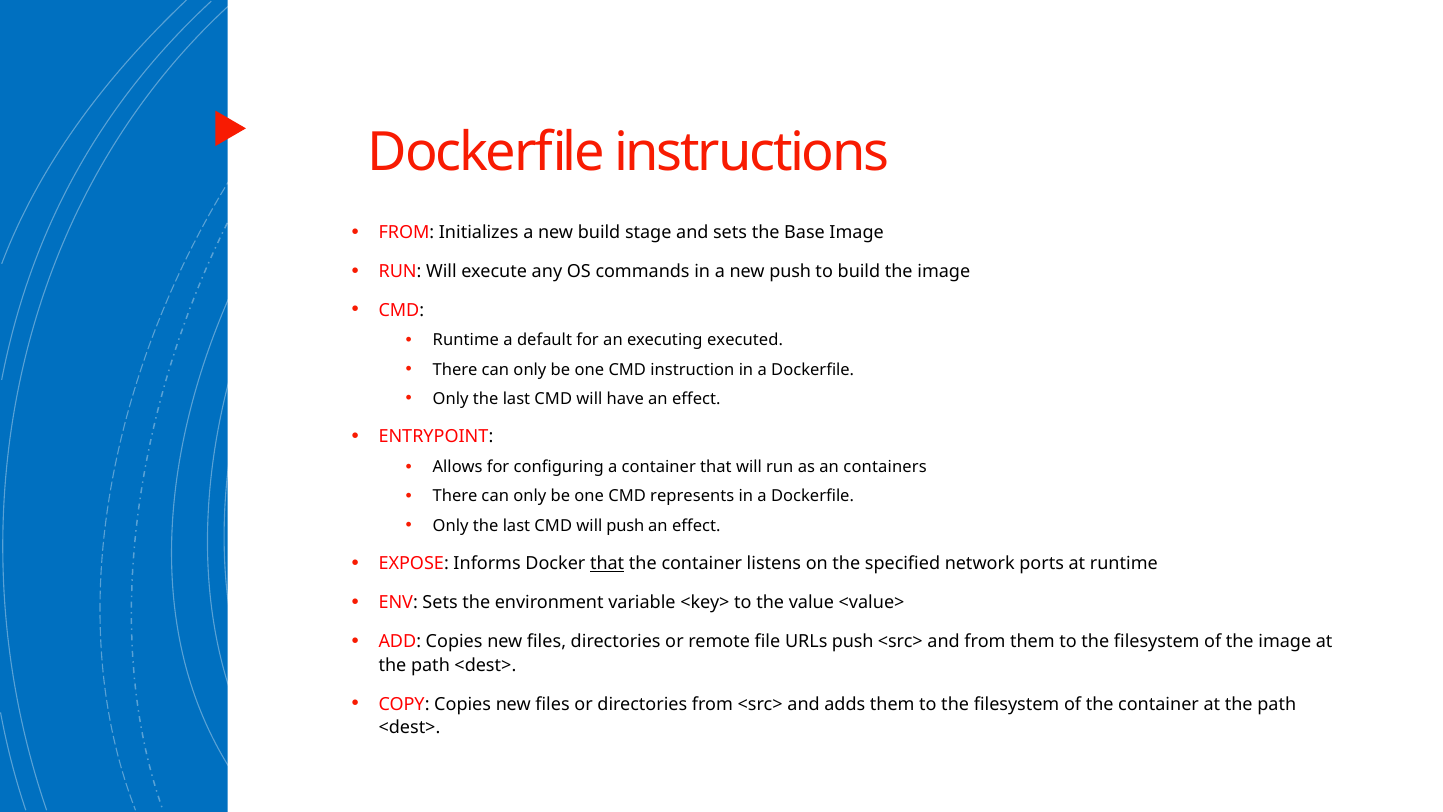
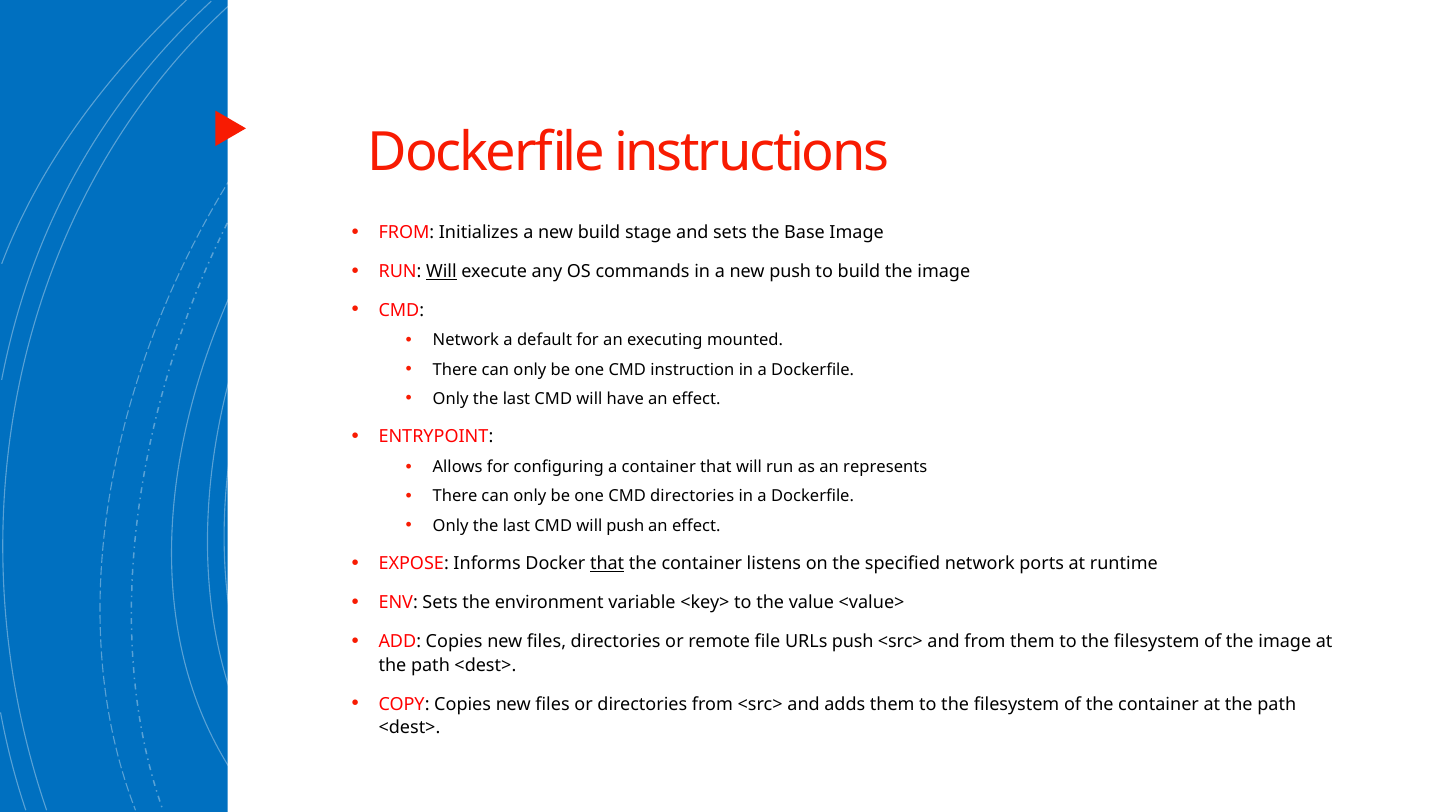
Will underline: none -> present (441, 271)
Runtime: Runtime -> Network (466, 340)
executed: executed -> mounted (745, 340)
containers: containers -> represents (885, 467)
CMD represents: represents -> directories (692, 496)
